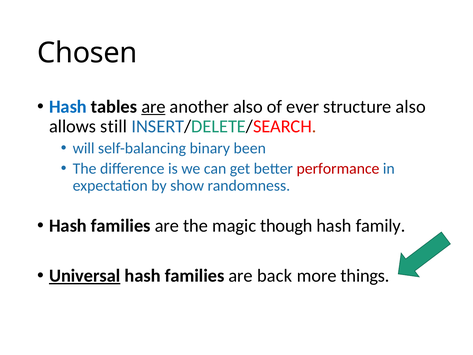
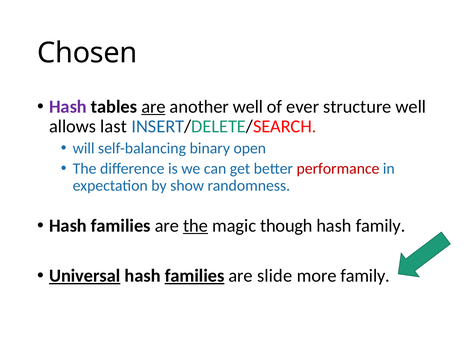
Hash colour: blue -> purple (68, 107)
another also: also -> well (248, 107)
structure also: also -> well (411, 107)
still: still -> last (114, 126)
been: been -> open (250, 148)
the underline: none -> present (195, 226)
families underline: none -> present (195, 276)
back: back -> slide (275, 276)
more things: things -> family (365, 276)
